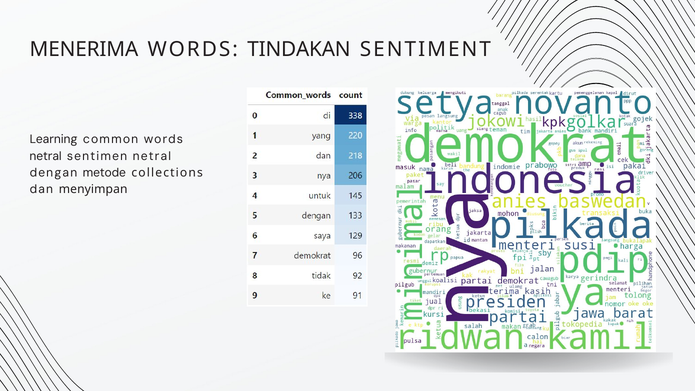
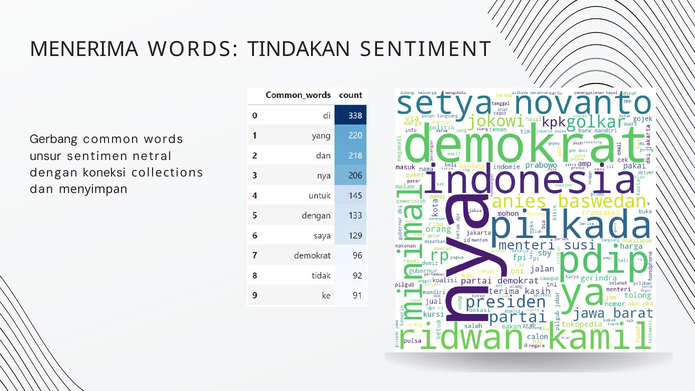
Learning: Learning -> Gerbang (54, 139)
netral: netral -> unsur (46, 156)
metode: metode -> koneksi (104, 173)
